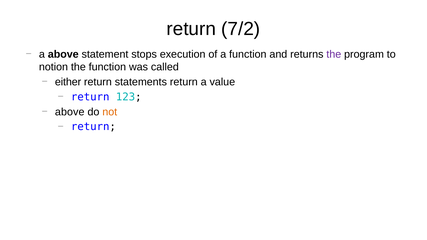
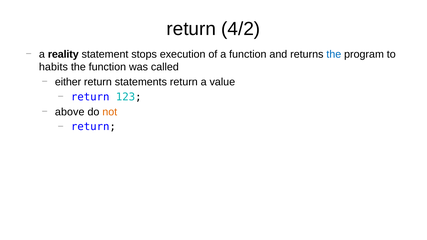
7/2: 7/2 -> 4/2 (241, 29)
a above: above -> reality (63, 54)
the colour: purple -> blue (334, 54)
notion: notion -> habits (53, 67)
